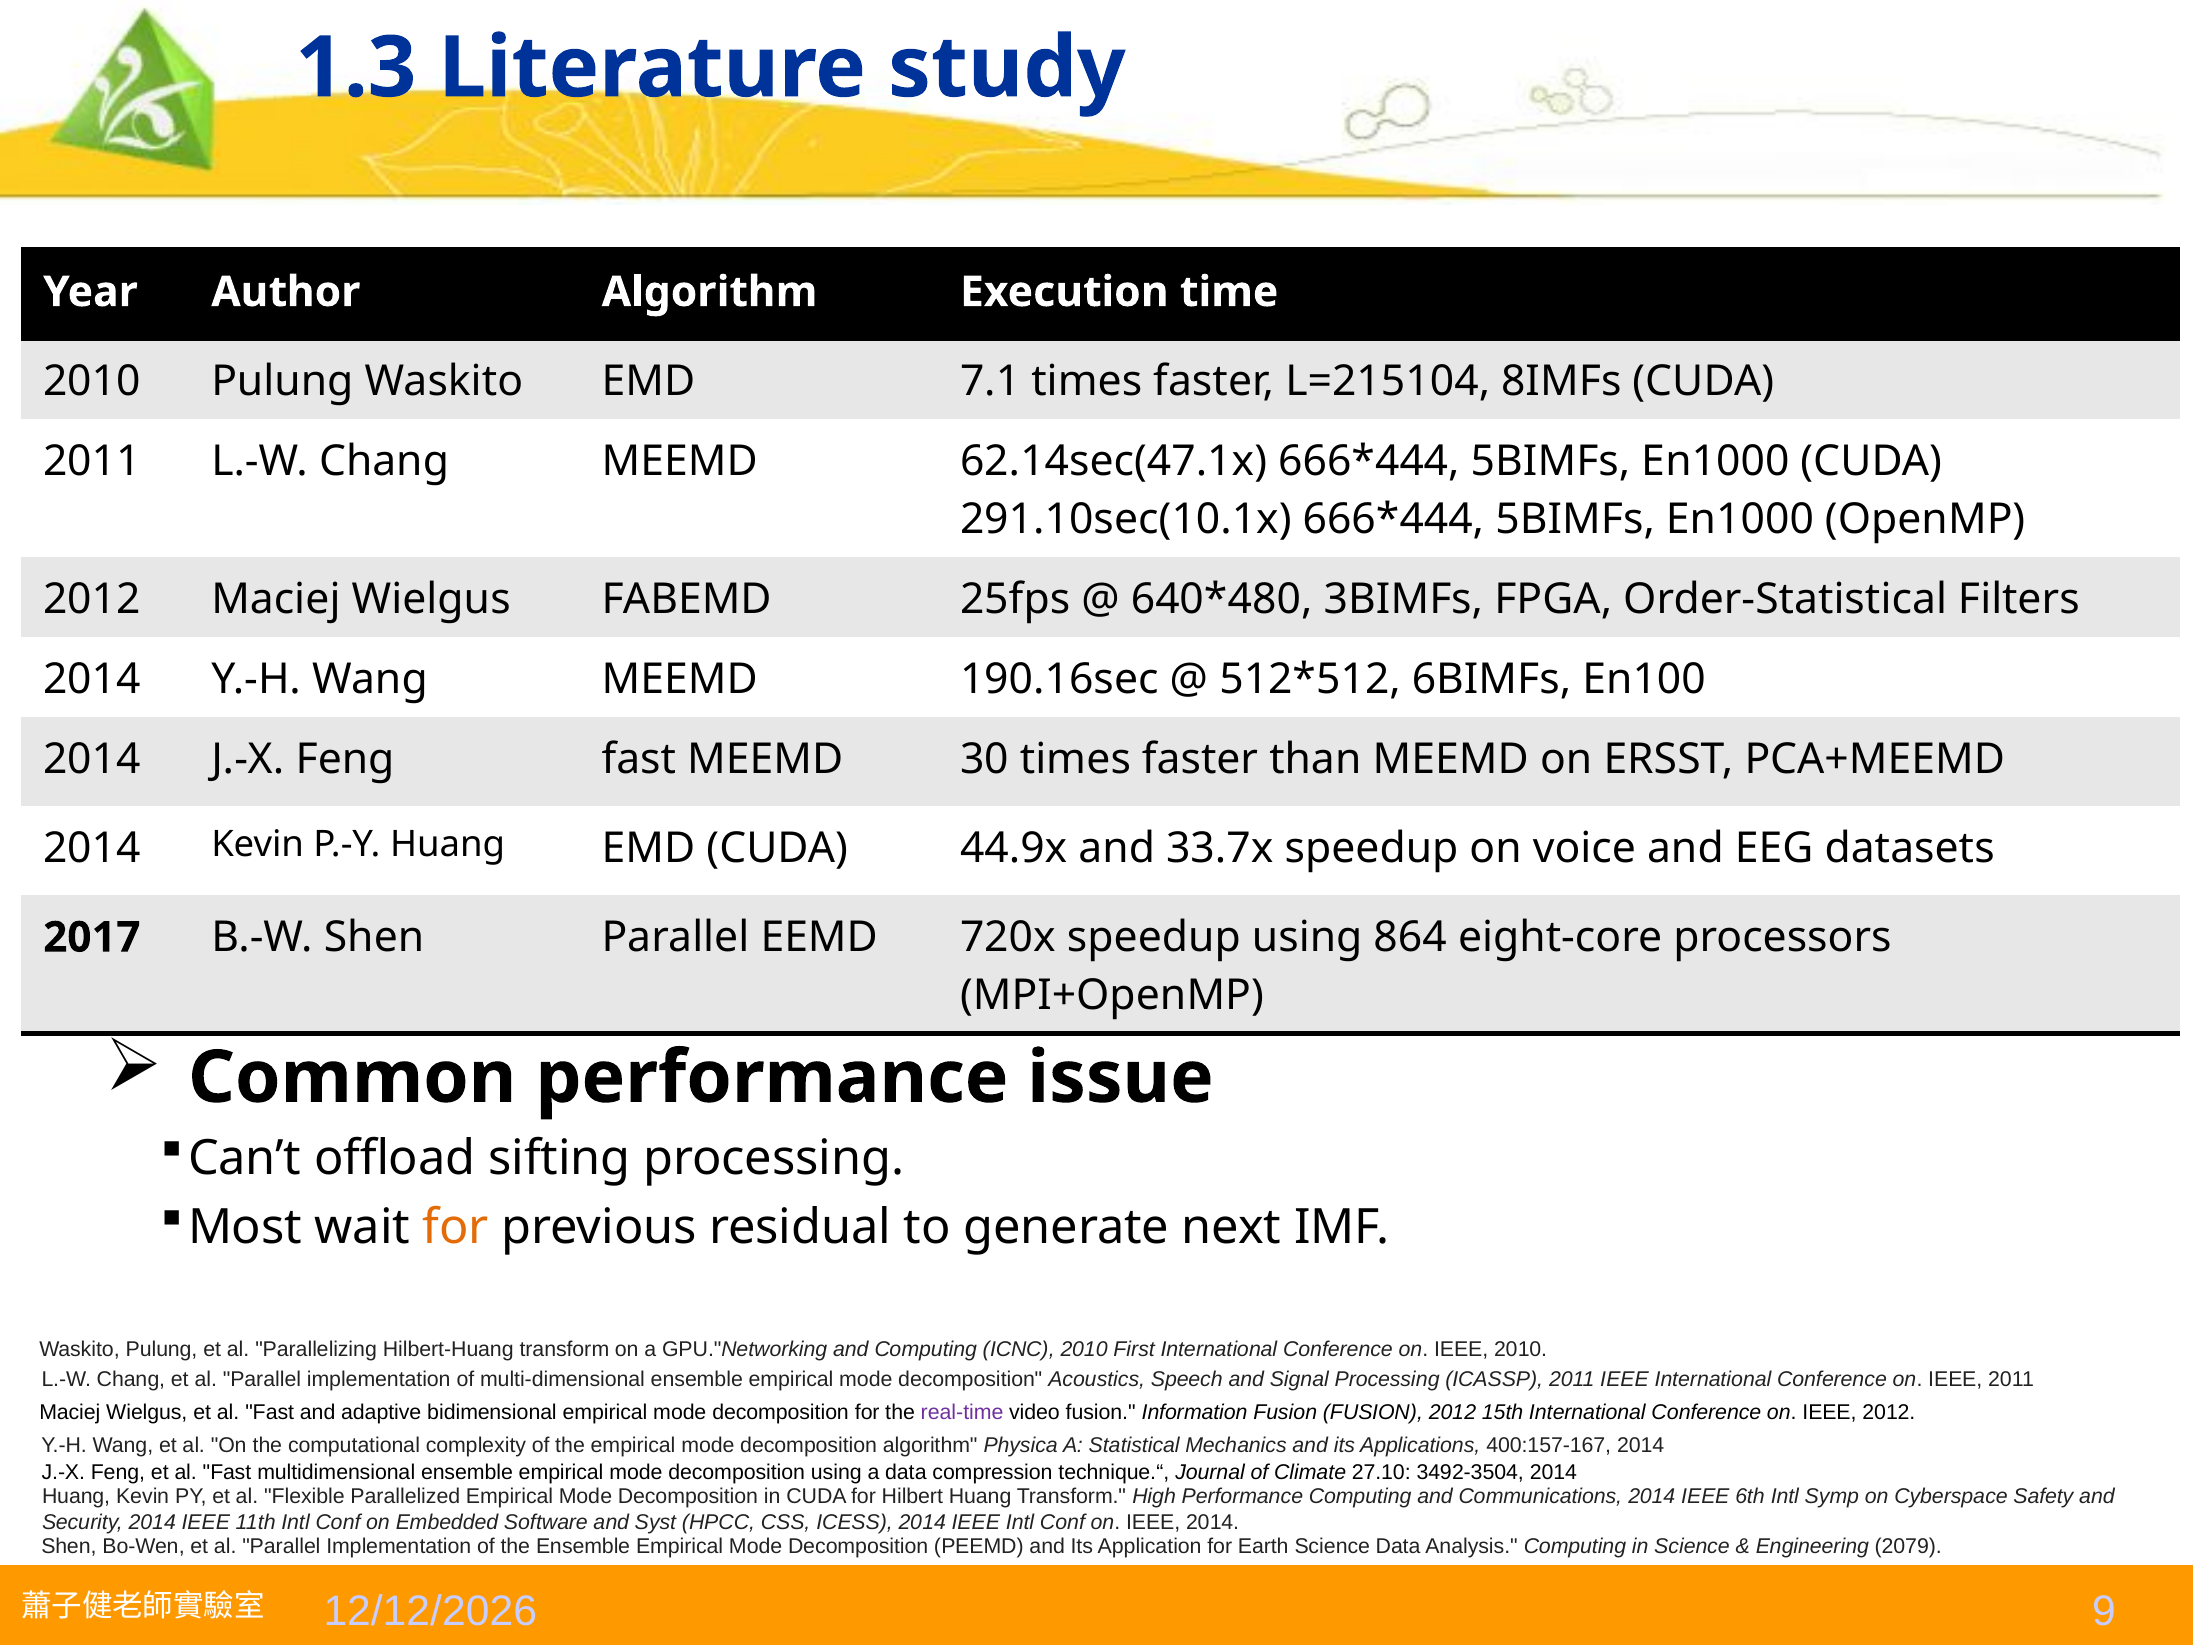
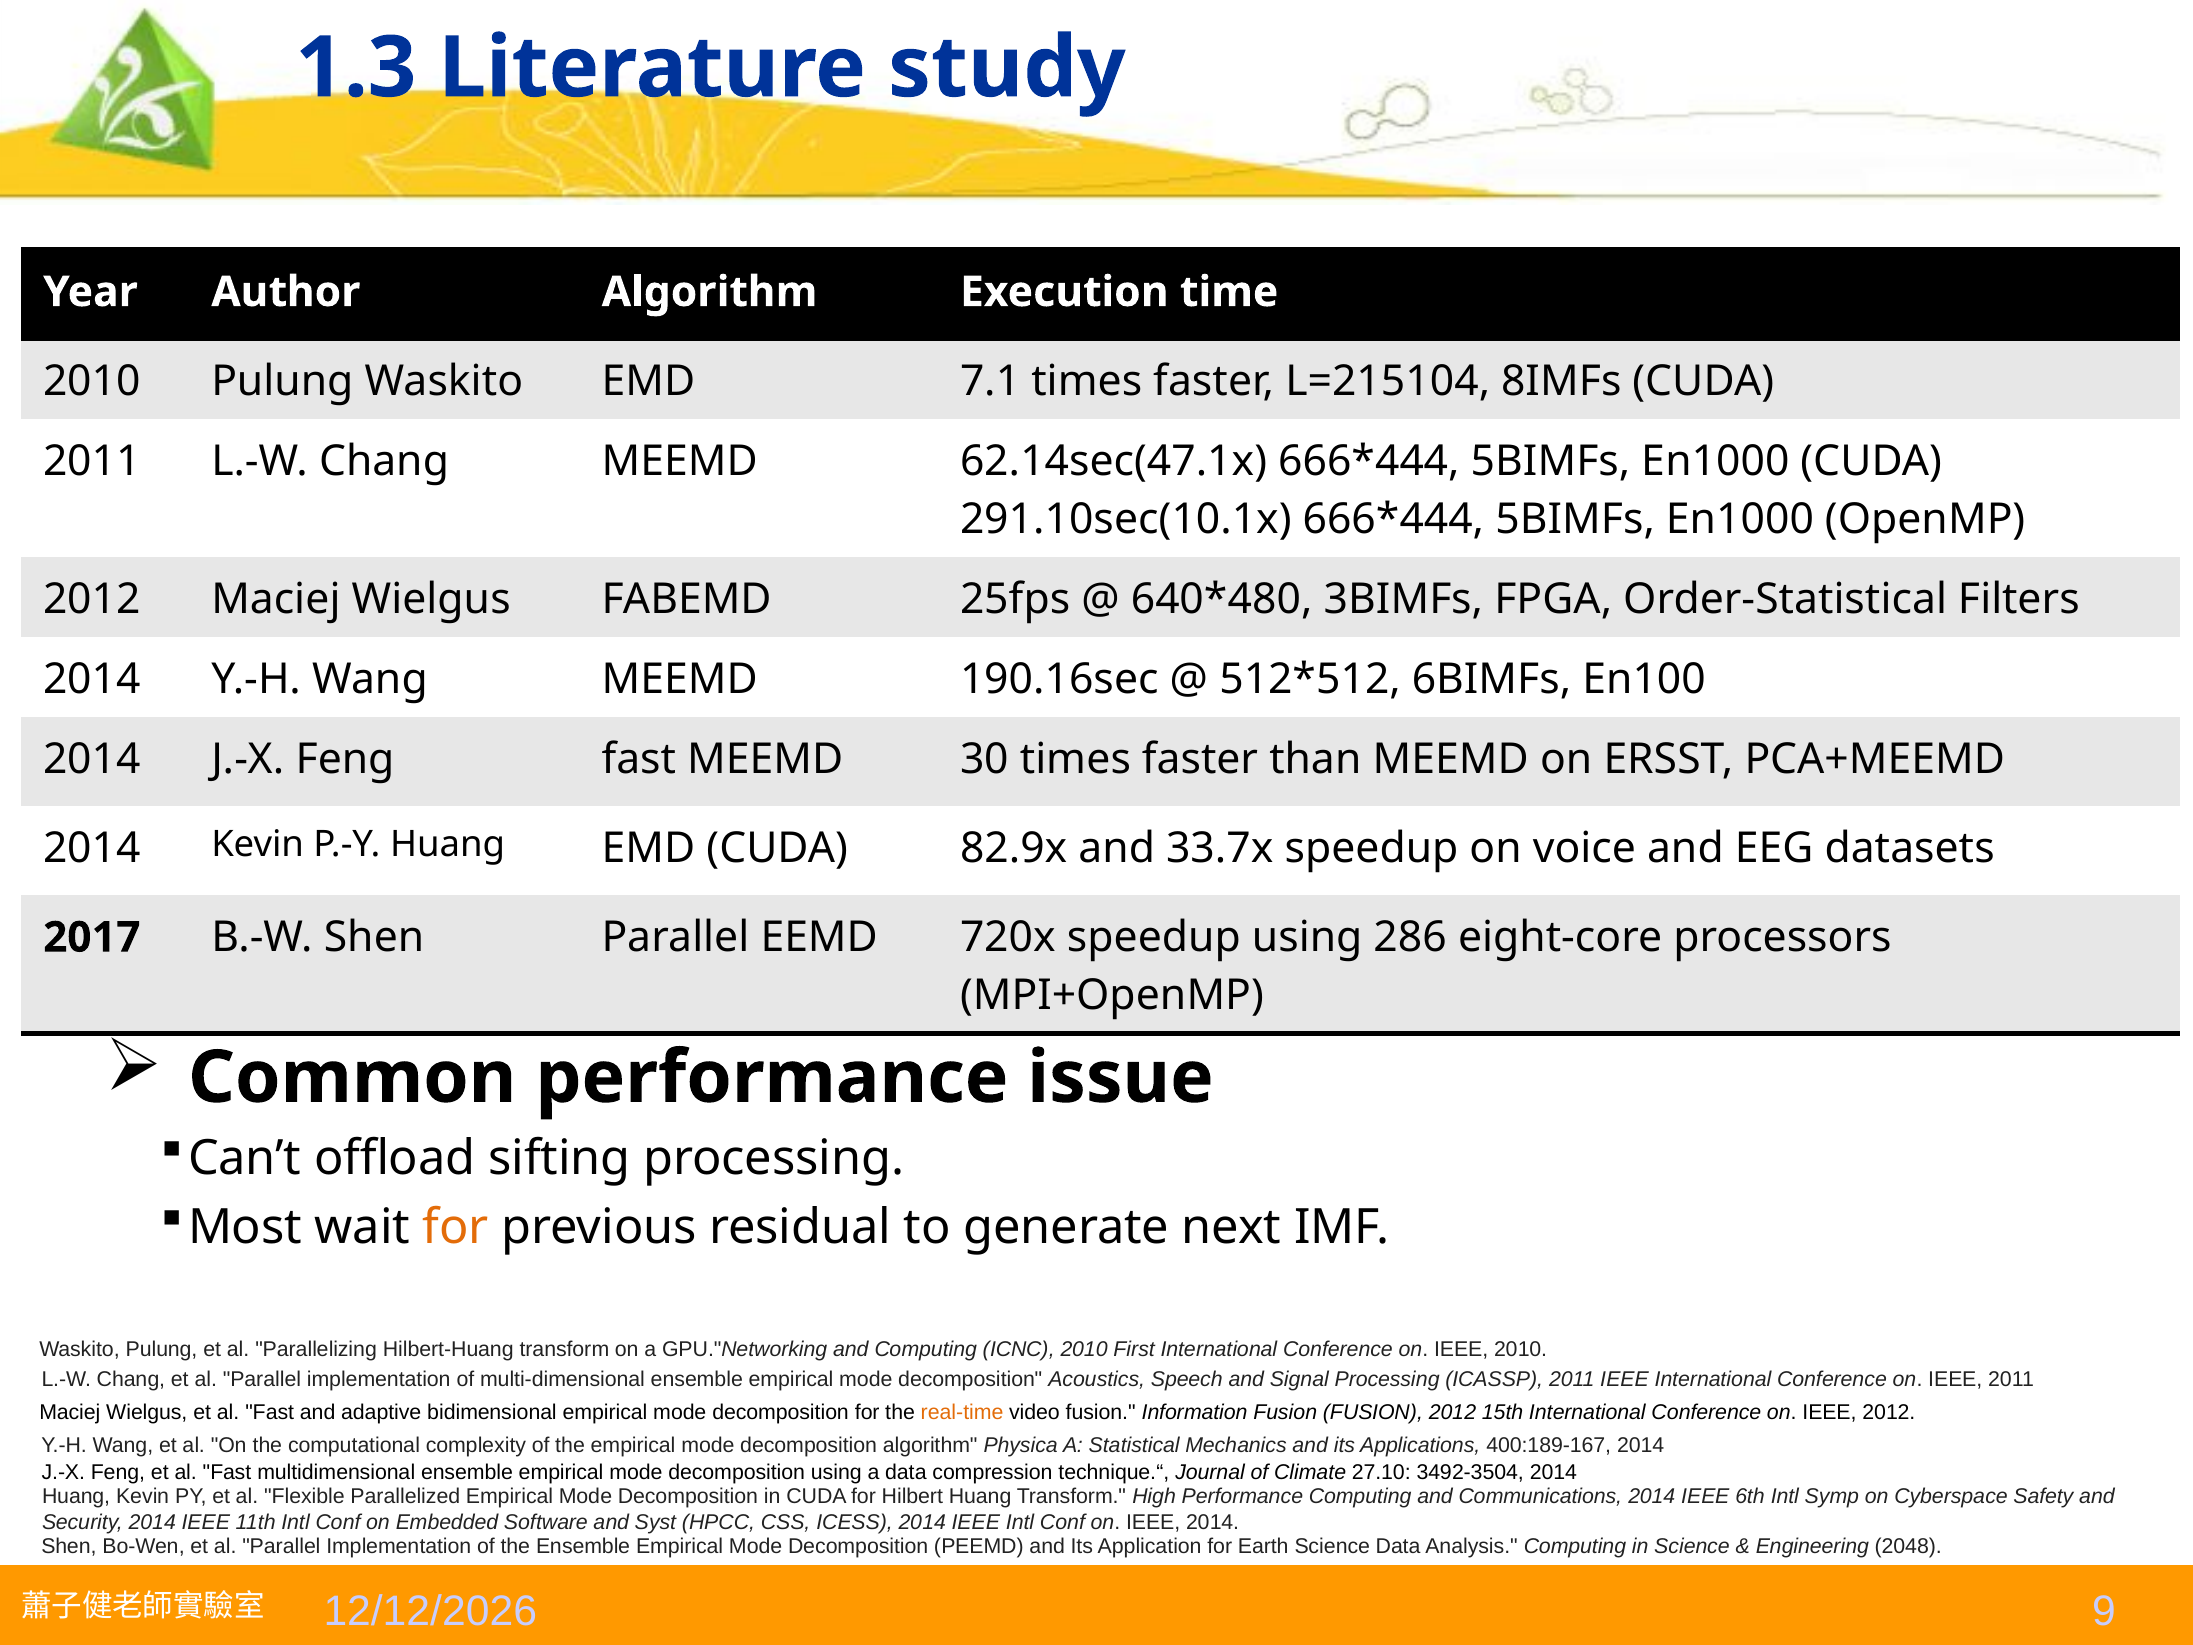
44.9x: 44.9x -> 82.9x (1014, 848)
864: 864 -> 286 (1410, 937)
real-time colour: purple -> orange (962, 1412)
400:157-167: 400:157-167 -> 400:189-167 (1549, 1445)
2079: 2079 -> 2048 (1908, 1547)
